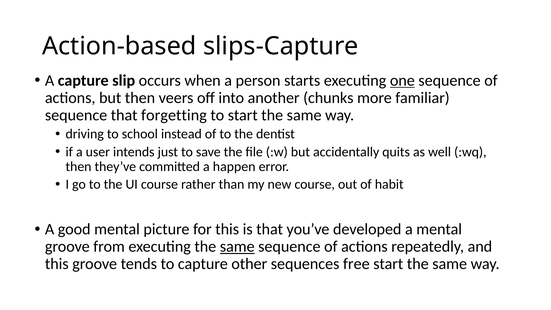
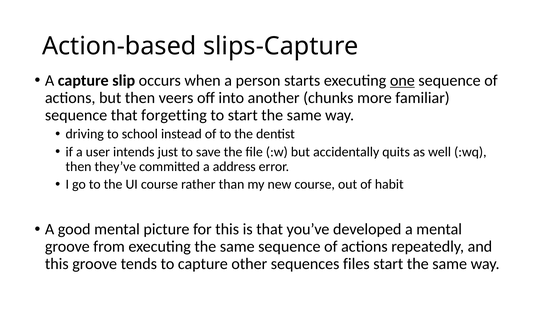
happen: happen -> address (234, 167)
same underline: present -> none (237, 247)
free: free -> files (356, 264)
